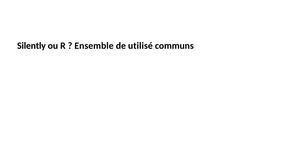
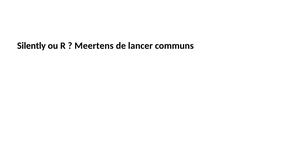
Ensemble: Ensemble -> Meertens (94, 46)
utilisé: utilisé -> lancer (140, 46)
